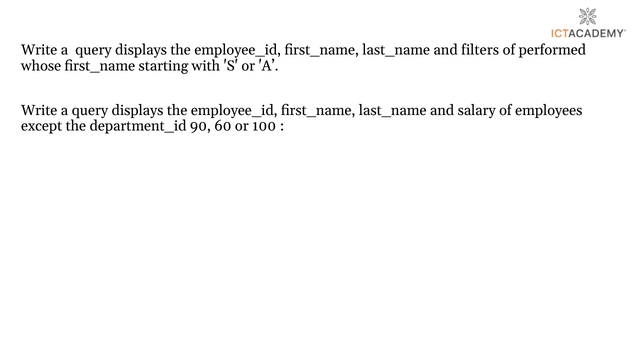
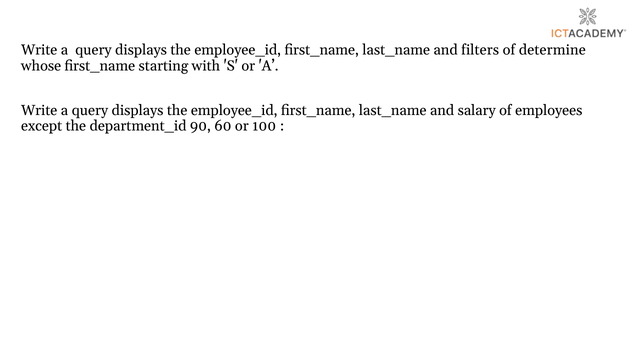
performed: performed -> determine (552, 50)
